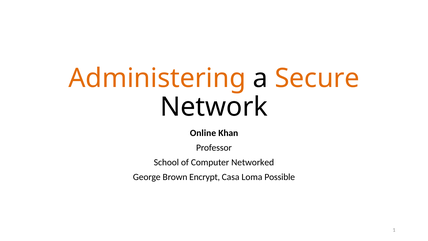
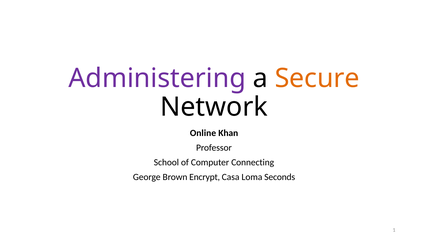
Administering colour: orange -> purple (157, 78)
Networked: Networked -> Connecting (253, 162)
Possible: Possible -> Seconds (280, 177)
